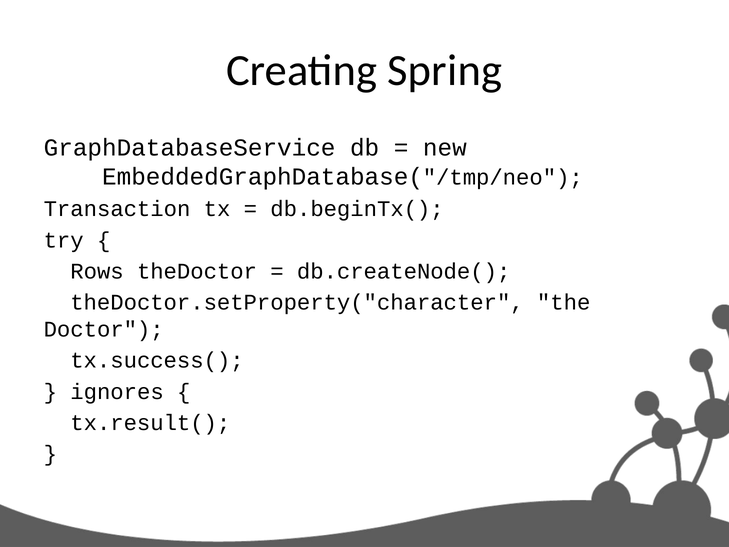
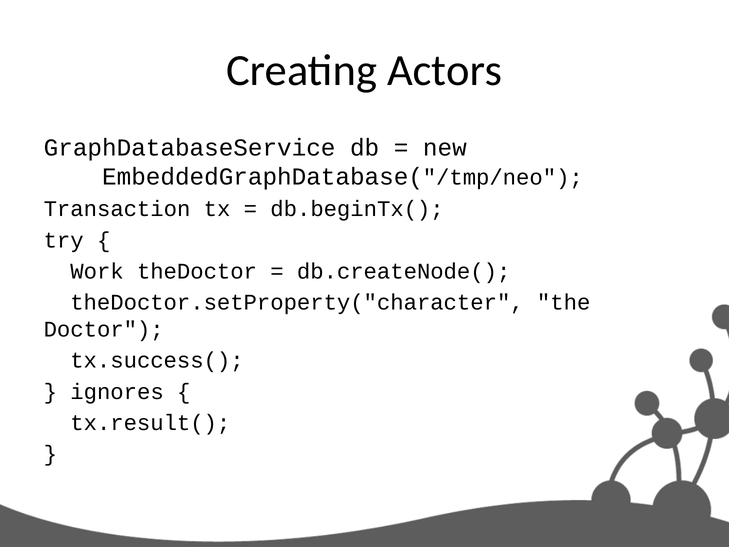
Spring: Spring -> Actors (445, 71)
Rows: Rows -> Work (97, 271)
